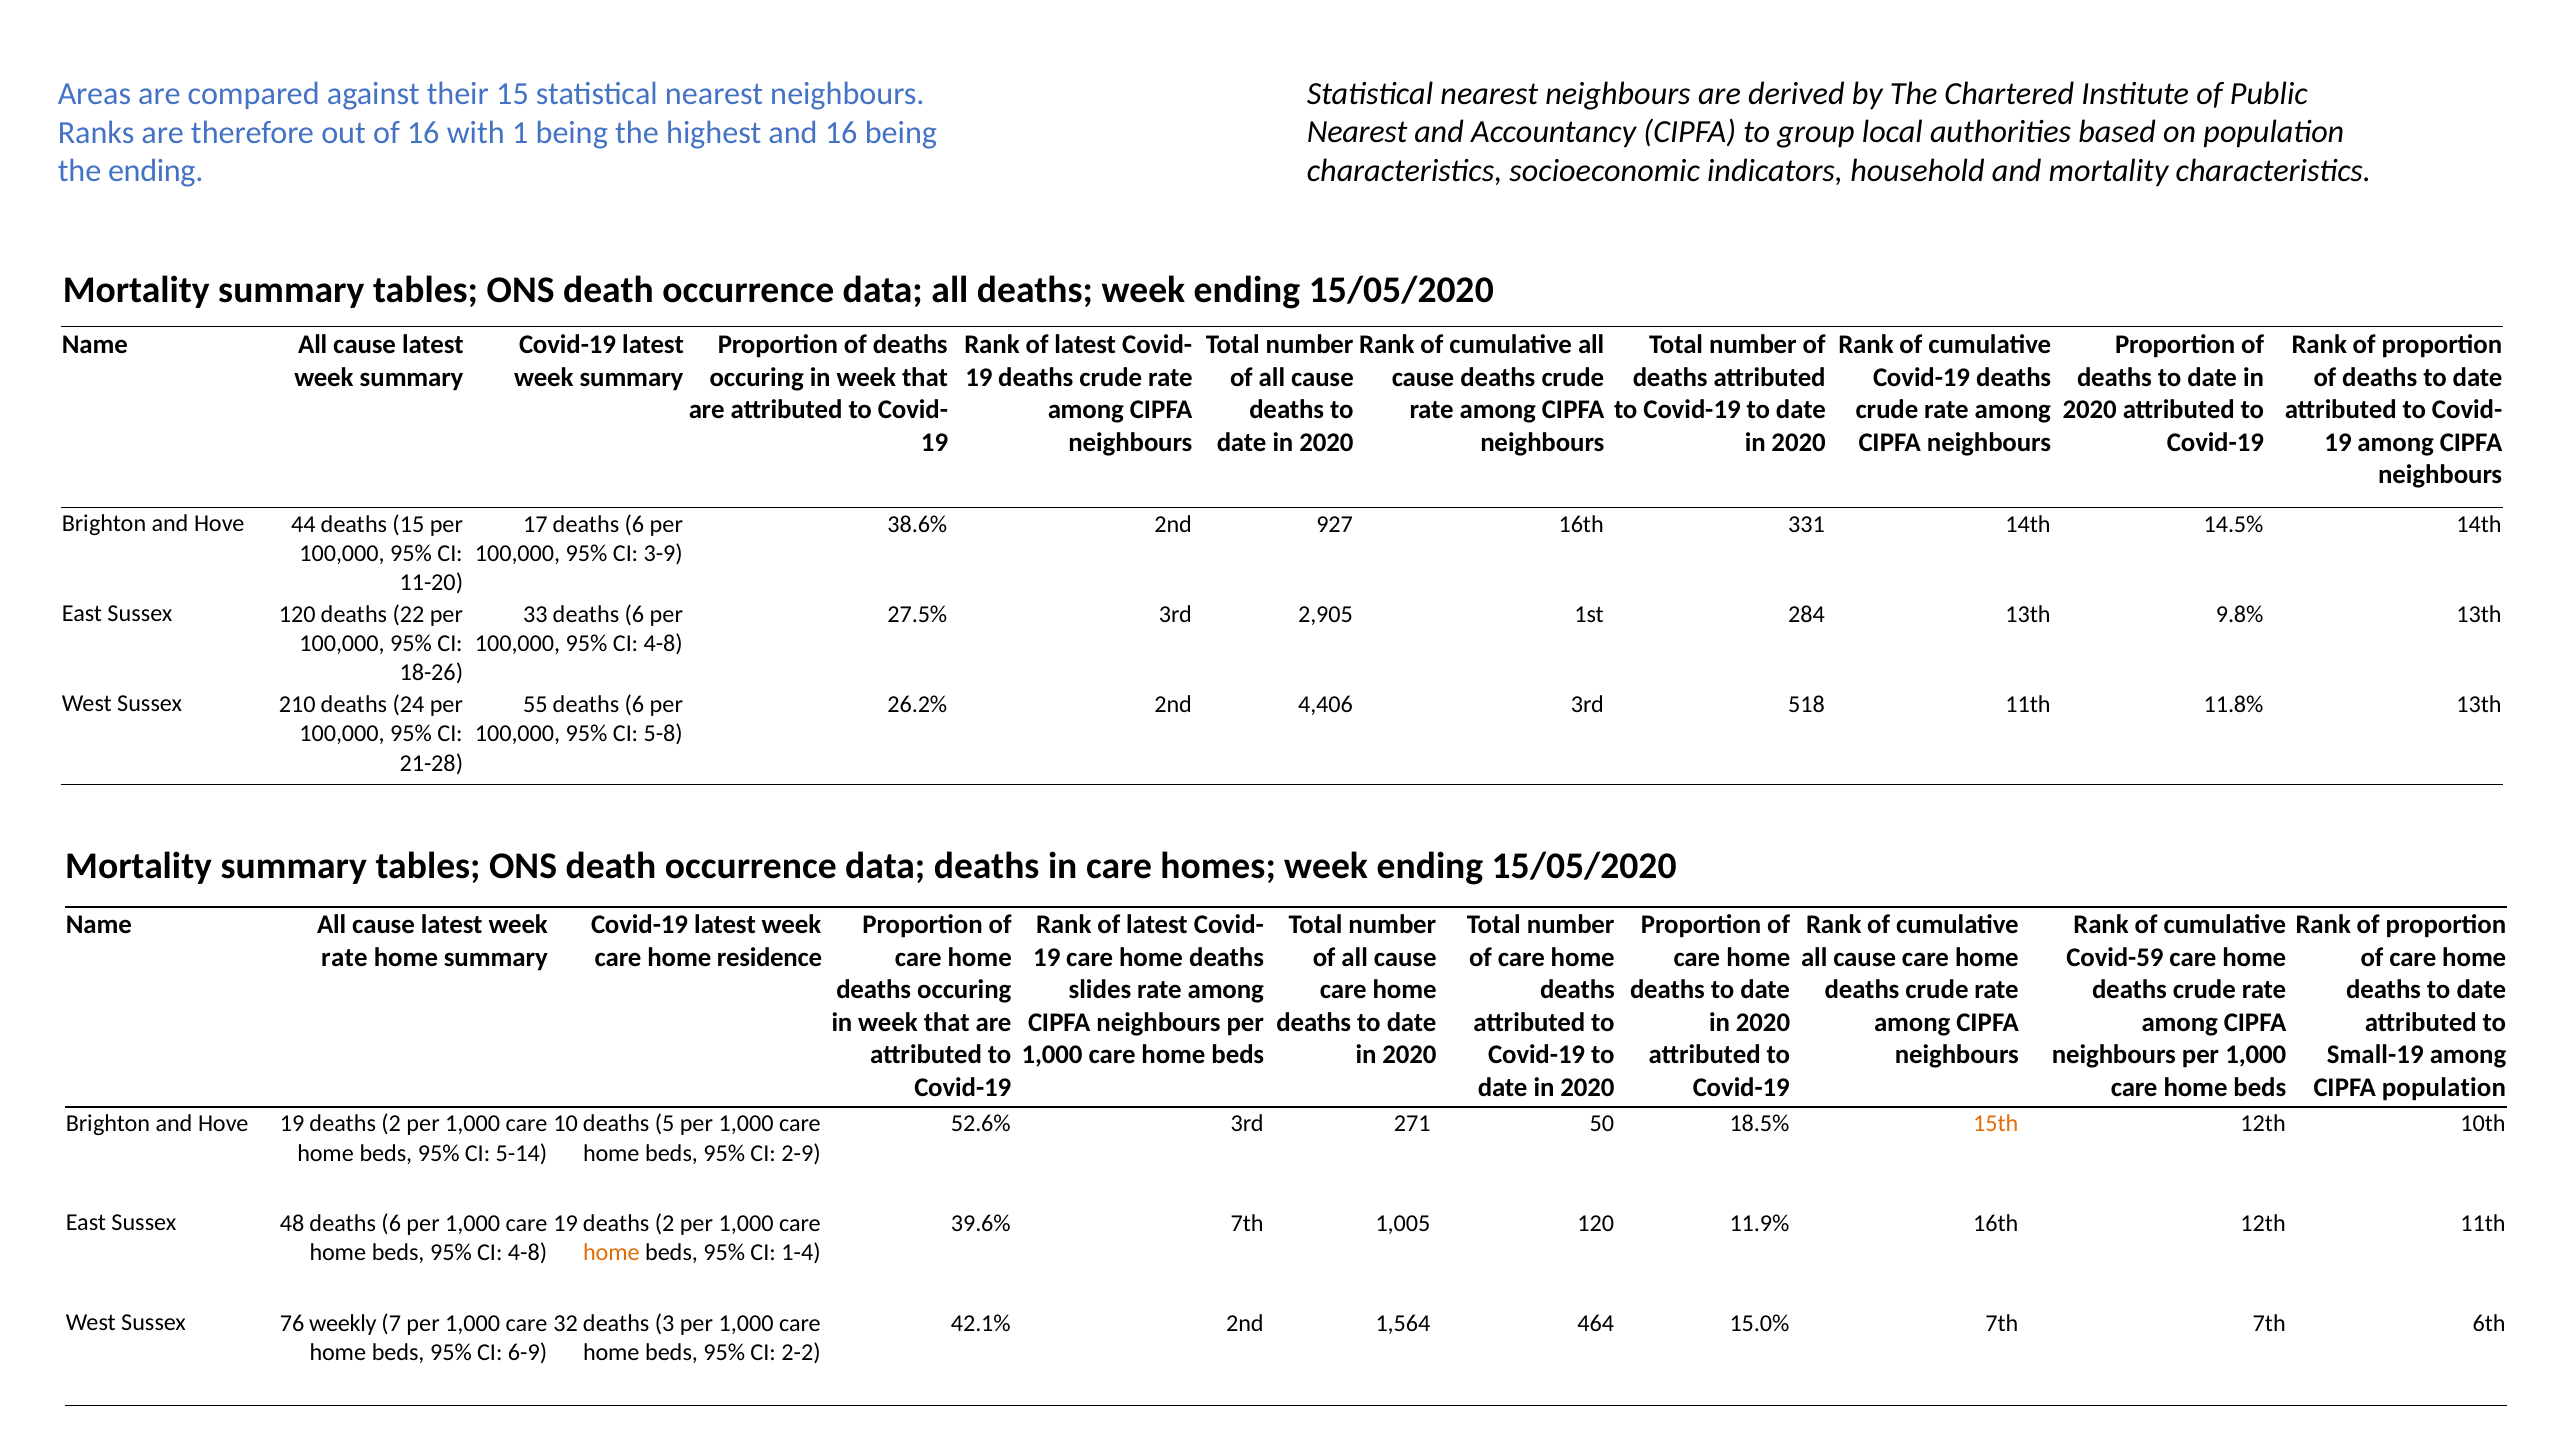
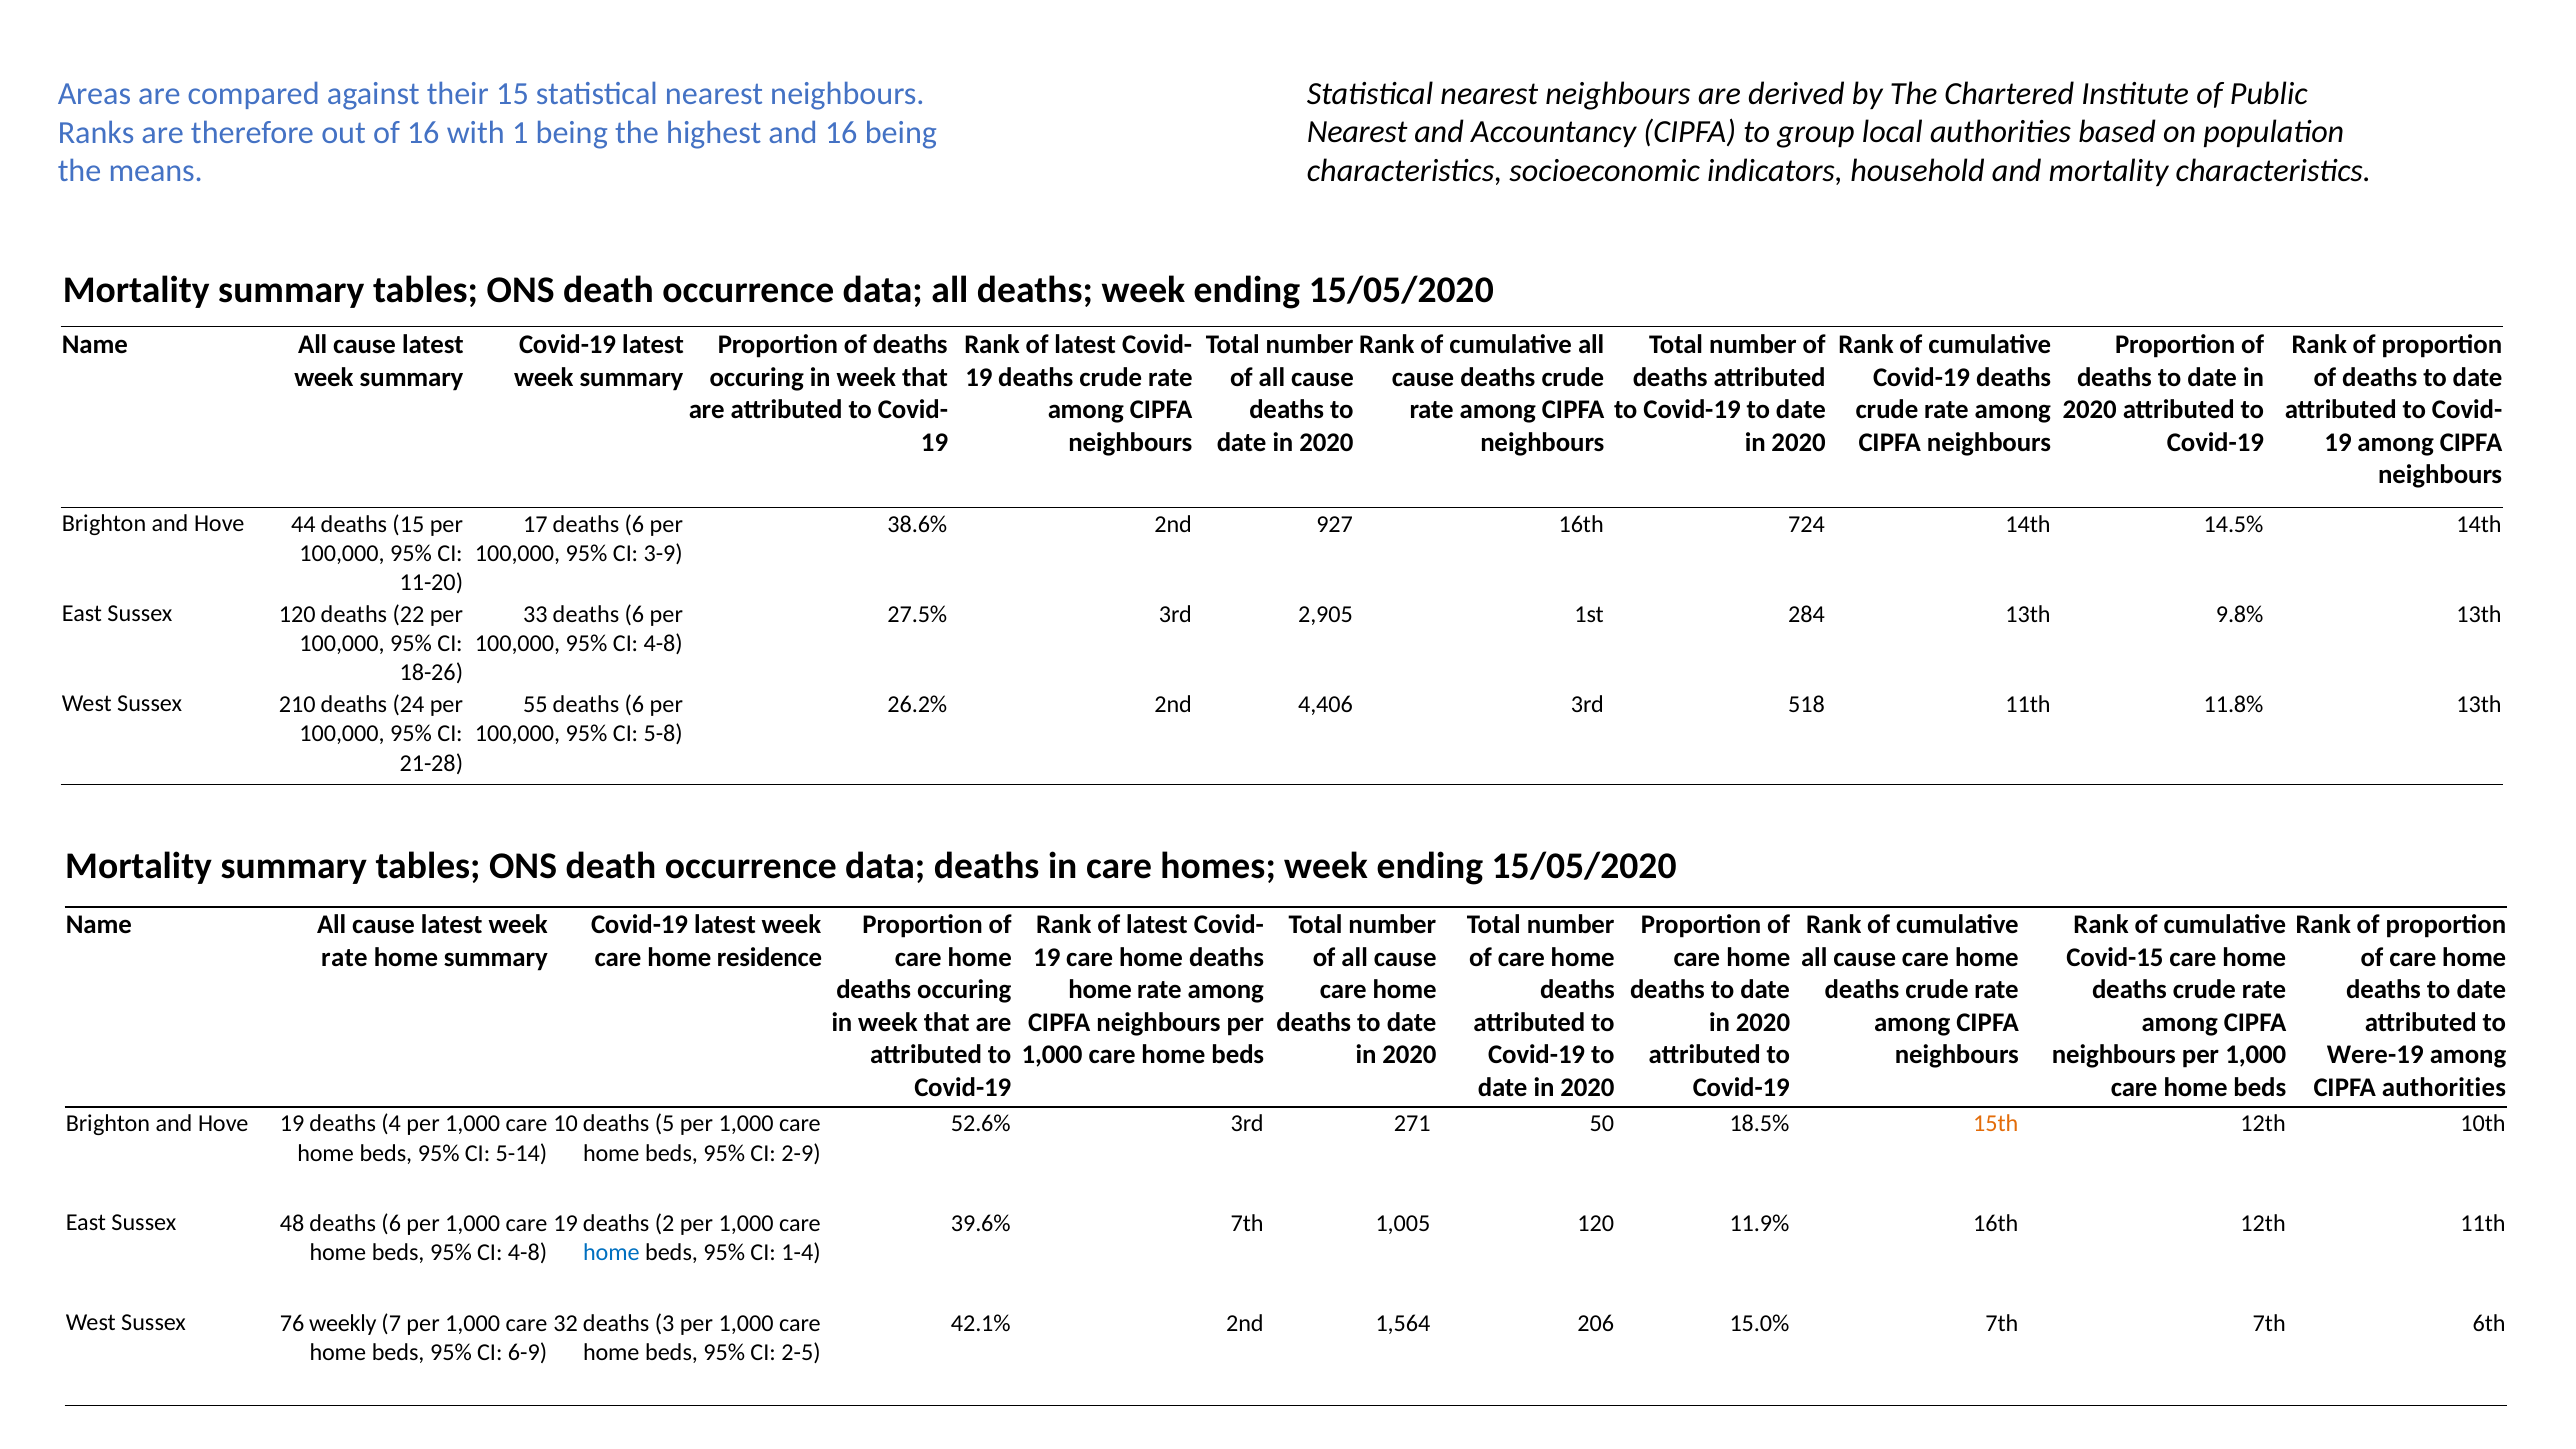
the ending: ending -> means (156, 171)
331: 331 -> 724 (1807, 524)
Covid-59: Covid-59 -> Covid-15 (2115, 957)
slides: slides -> home (1100, 990)
Small-19: Small-19 -> Were-19 (2375, 1055)
CIPFA population: population -> authorities (2444, 1088)
Hove 19 deaths 2: 2 -> 4 (391, 1124)
home colour: orange -> blue (611, 1253)
464: 464 -> 206 (1596, 1323)
2-2: 2-2 -> 2-5 (801, 1352)
